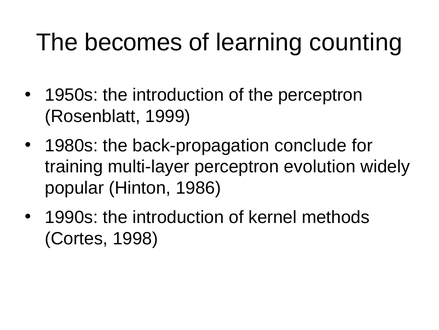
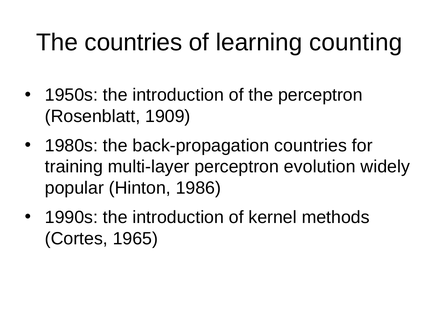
The becomes: becomes -> countries (133, 42)
1999: 1999 -> 1909 (168, 116)
back-propagation conclude: conclude -> countries (311, 145)
1998: 1998 -> 1965 (135, 238)
